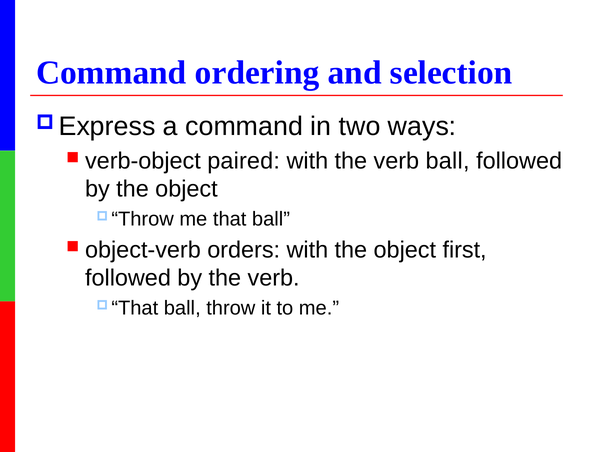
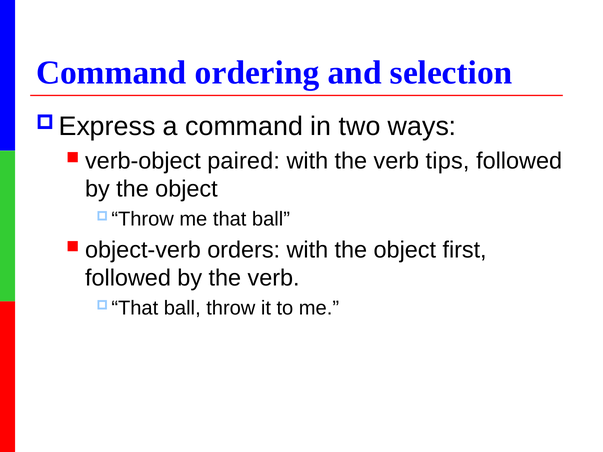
verb ball: ball -> tips (448, 161)
